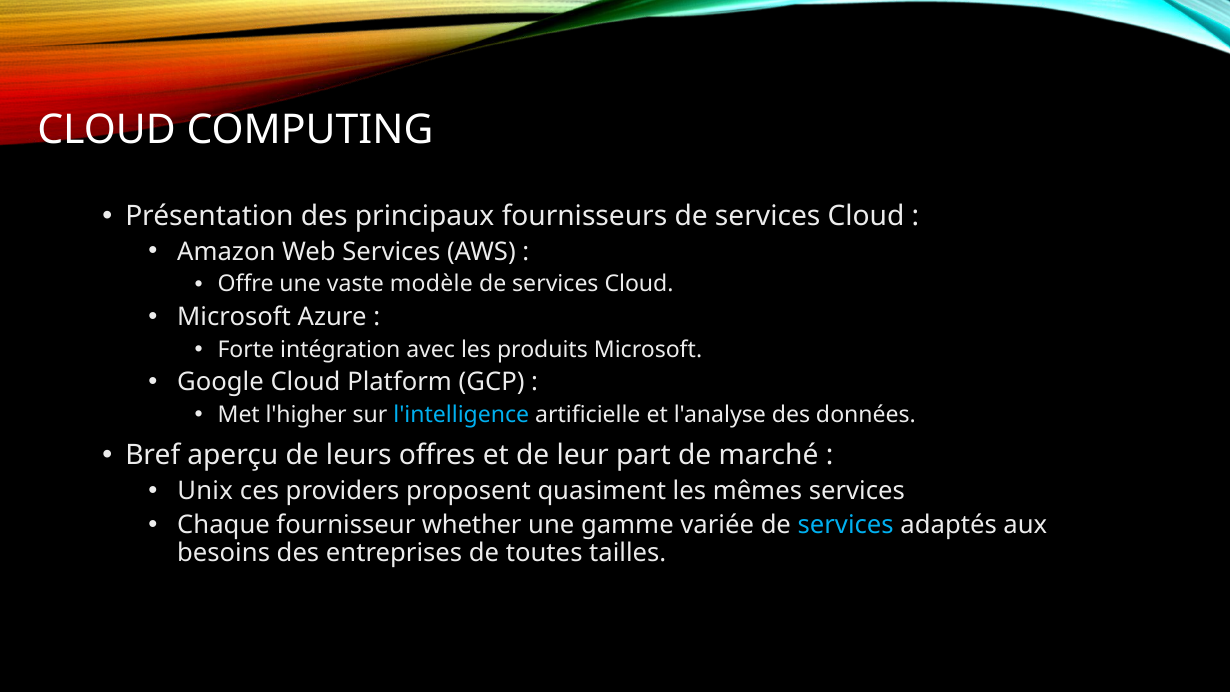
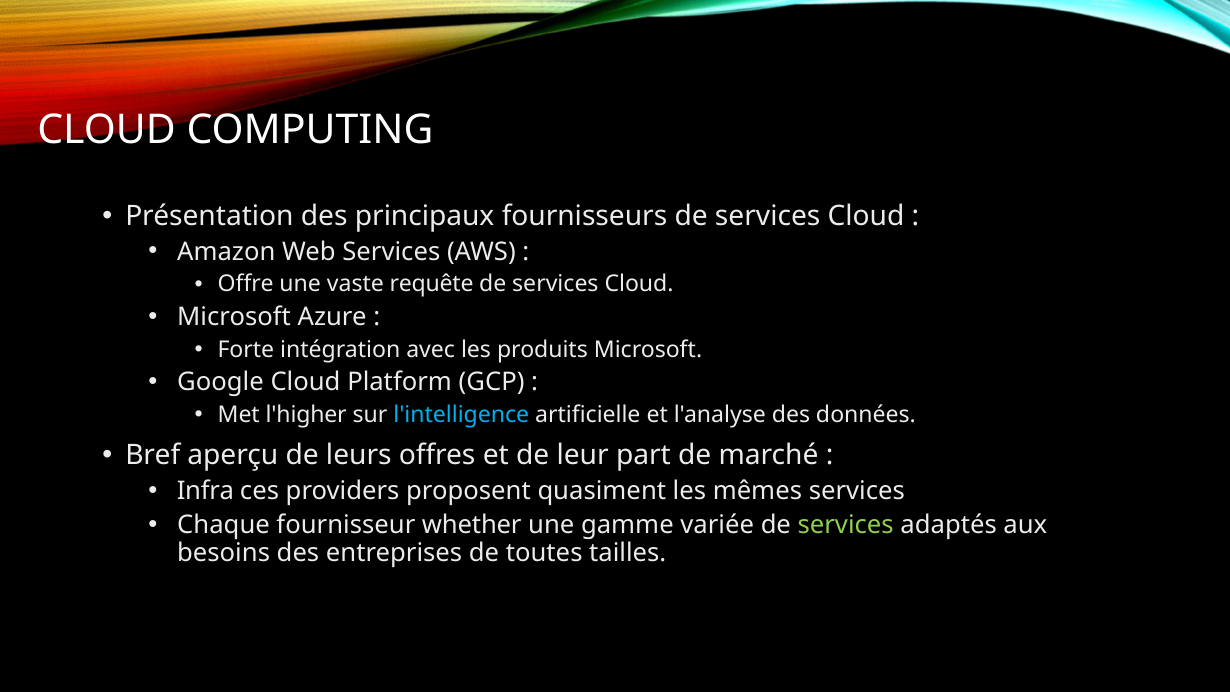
modèle: modèle -> requête (432, 284)
Unix: Unix -> Infra (205, 491)
services colour: light blue -> light green (846, 525)
